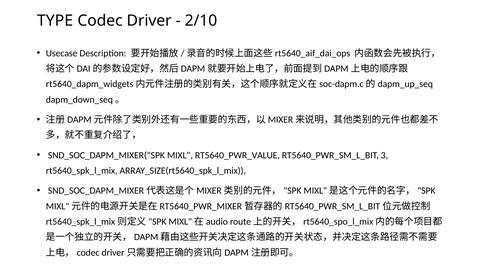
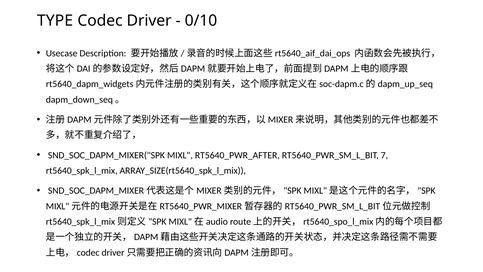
2/10: 2/10 -> 0/10 (201, 21)
RT5640_PWR_VALUE: RT5640_PWR_VALUE -> RT5640_PWR_AFTER (237, 155)
3: 3 -> 7 (384, 155)
